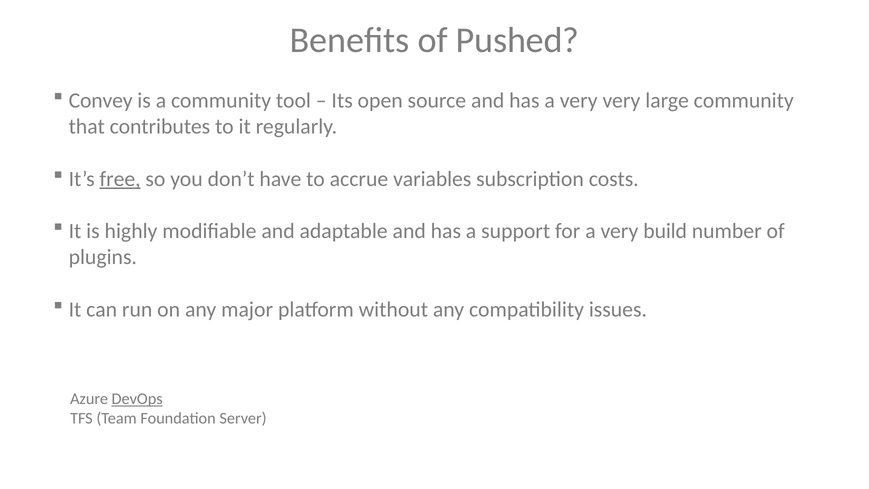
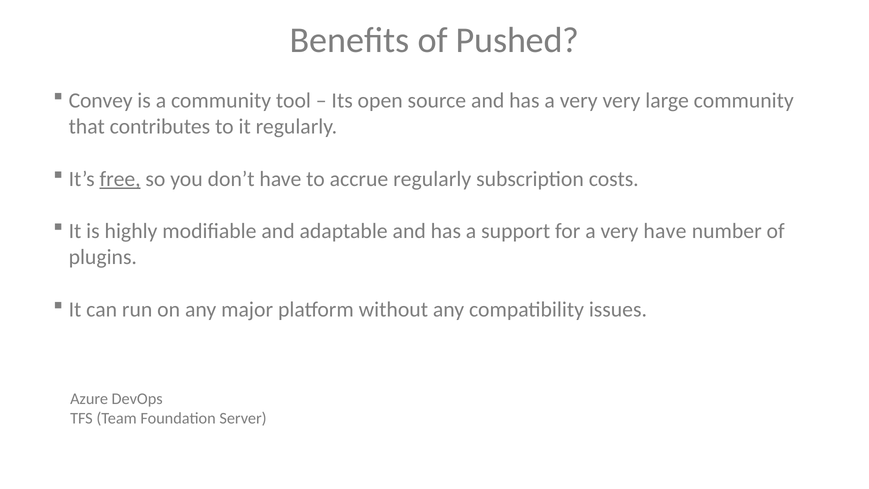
accrue variables: variables -> regularly (432, 179)
very build: build -> have (665, 231)
DevOps underline: present -> none (137, 399)
